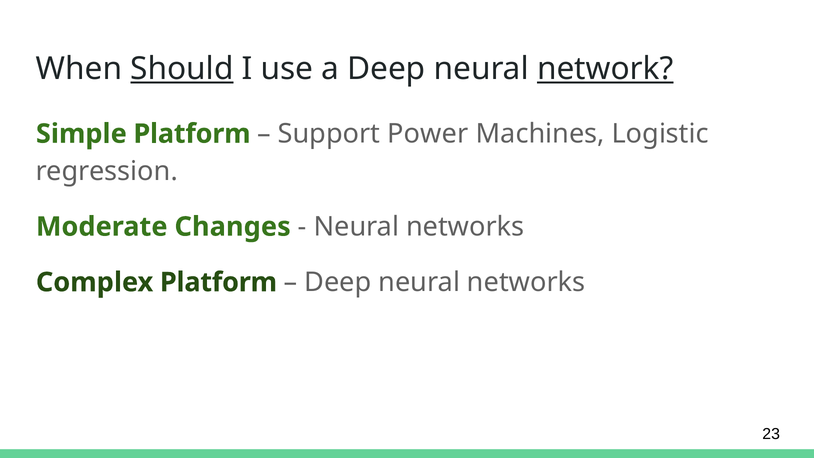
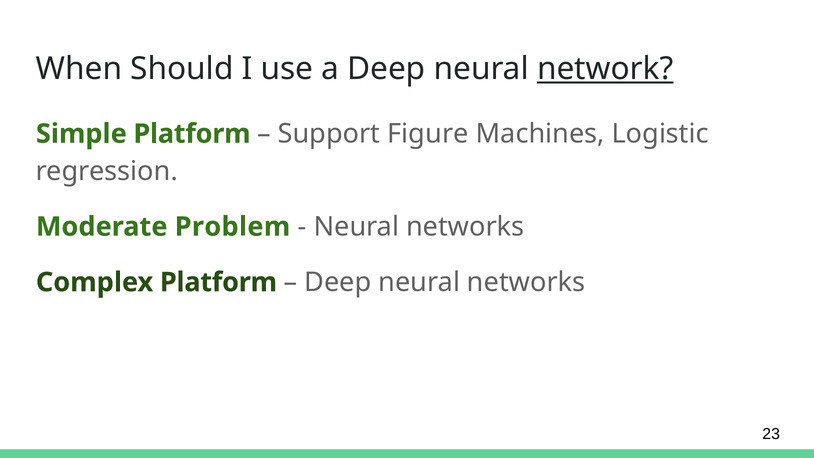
Should underline: present -> none (182, 69)
Power: Power -> Figure (428, 134)
Changes: Changes -> Problem (232, 227)
